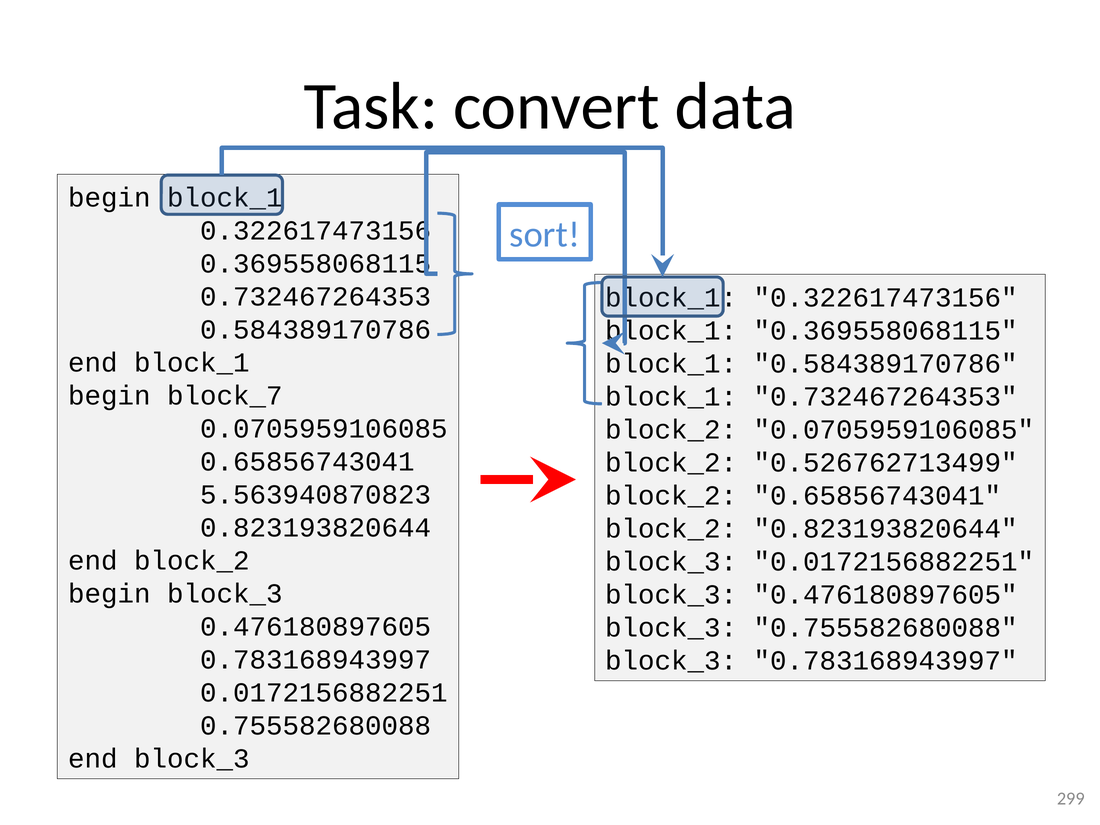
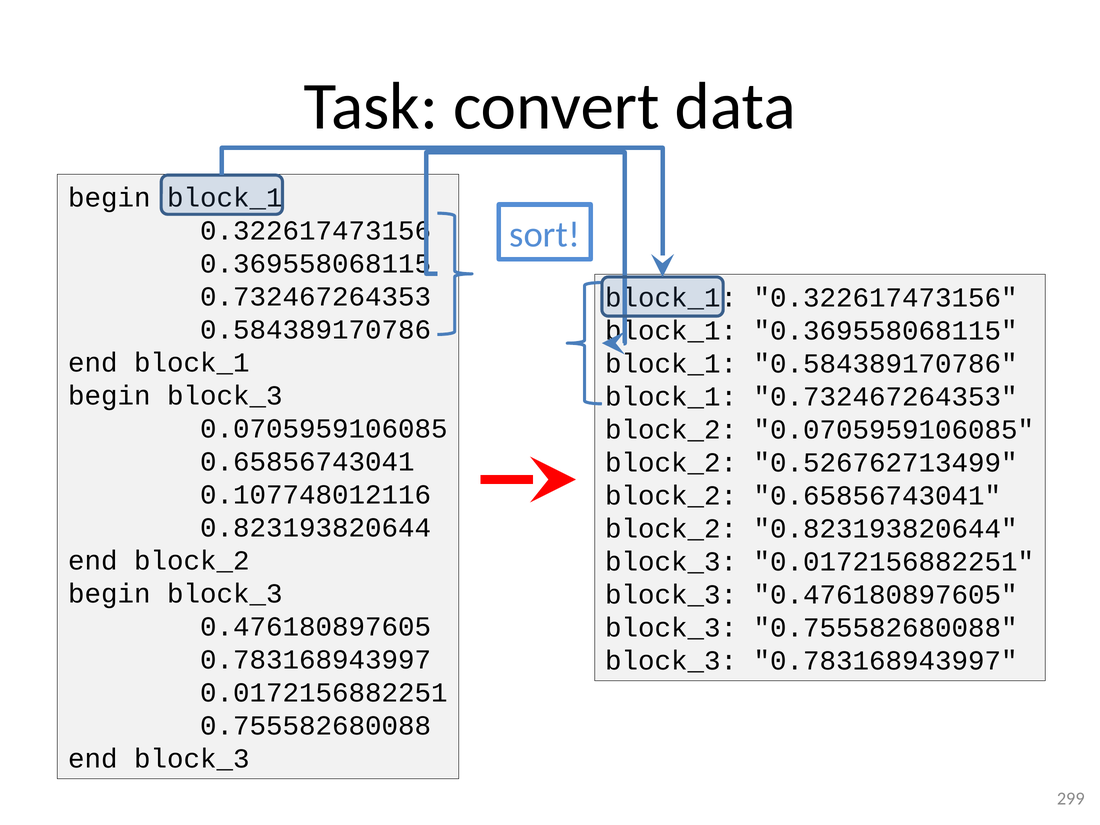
block_7: block_7 -> block_3 (225, 396)
5.563940870823: 5.563940870823 -> 0.107748012116 (316, 495)
